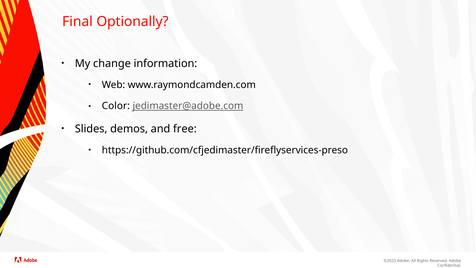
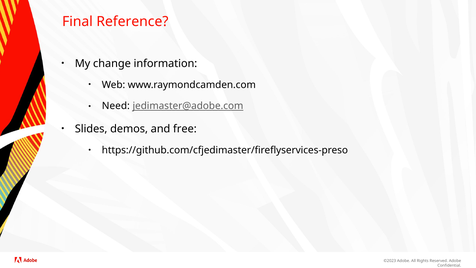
Optionally: Optionally -> Reference (132, 21)
Color: Color -> Need (116, 106)
